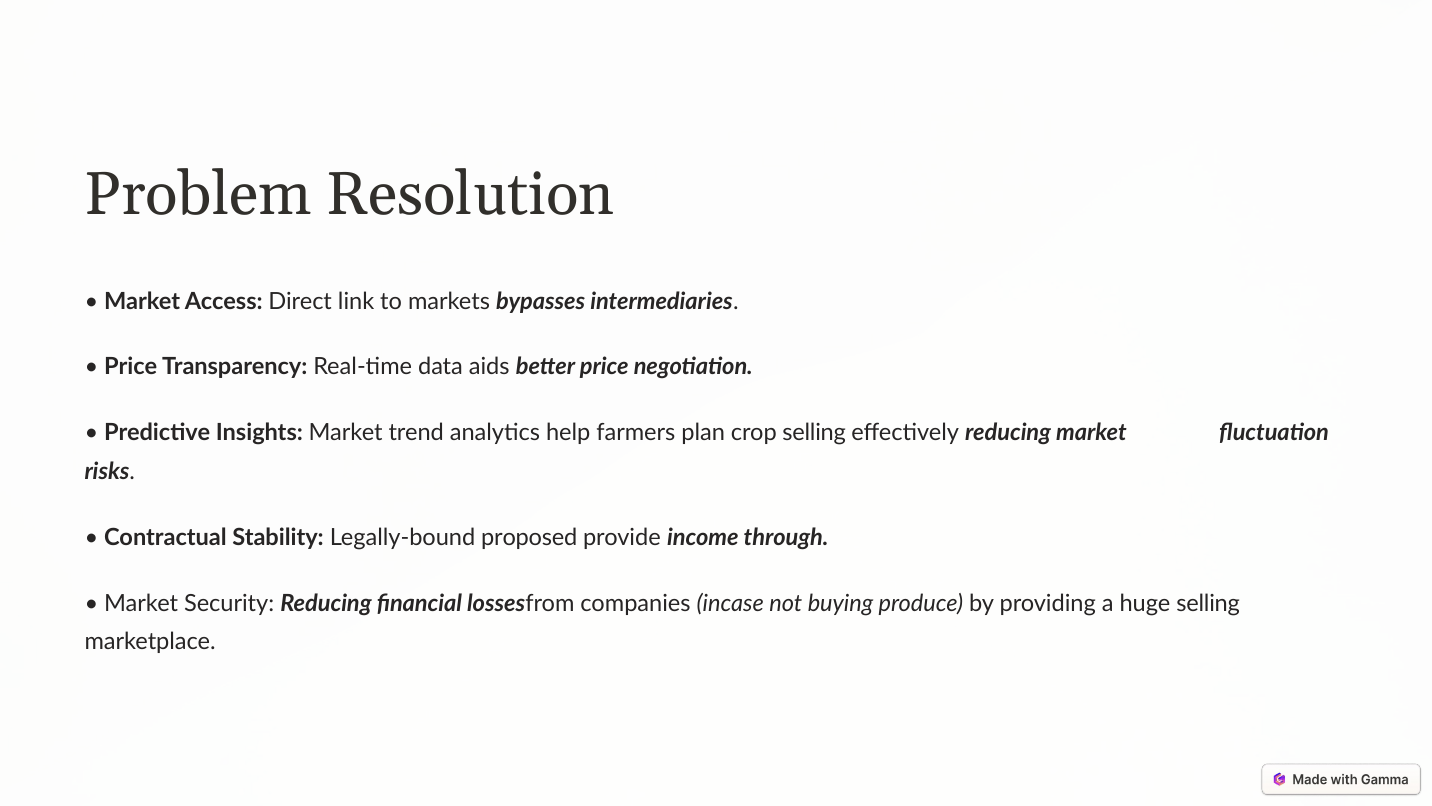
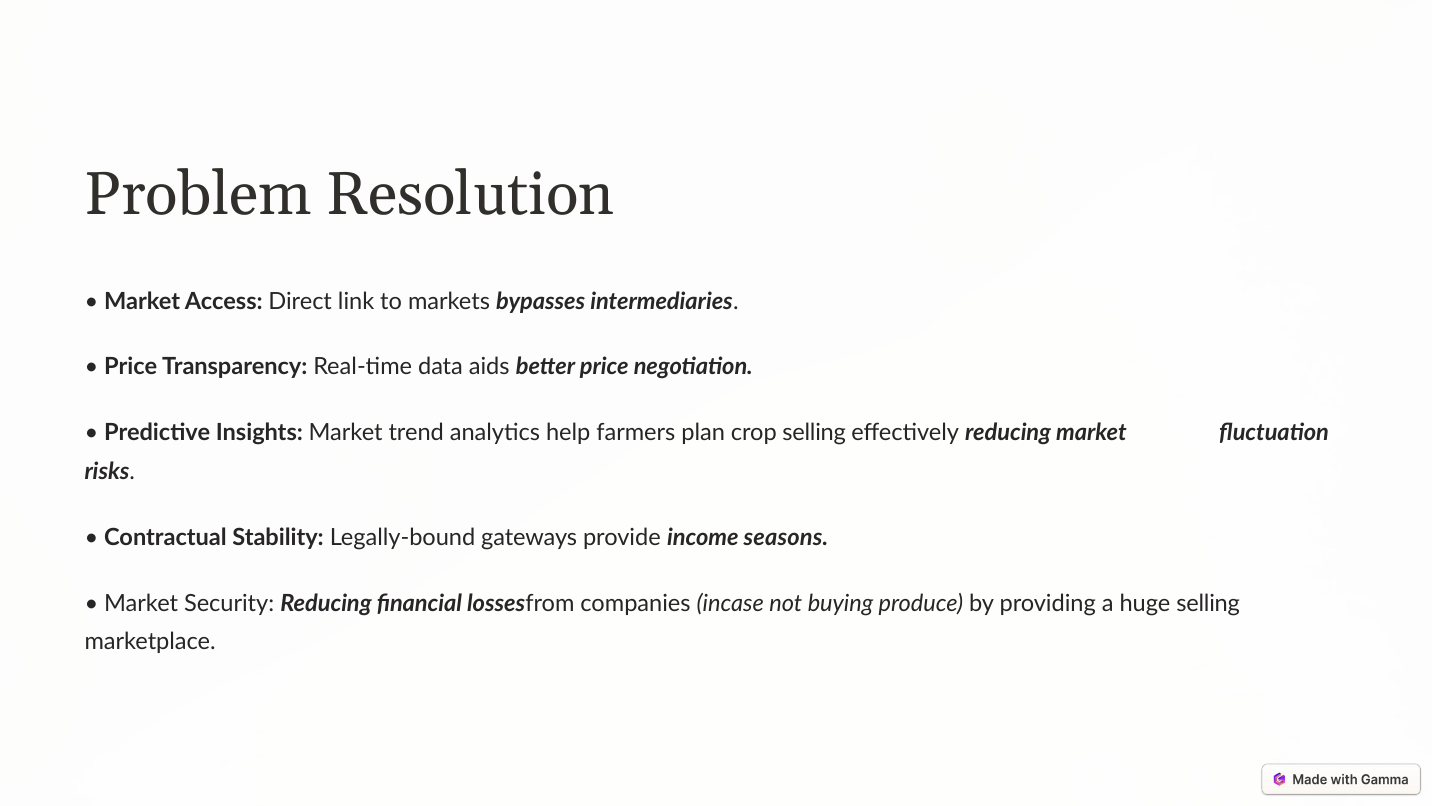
proposed: proposed -> gateways (529, 537)
through: through -> seasons (786, 537)
